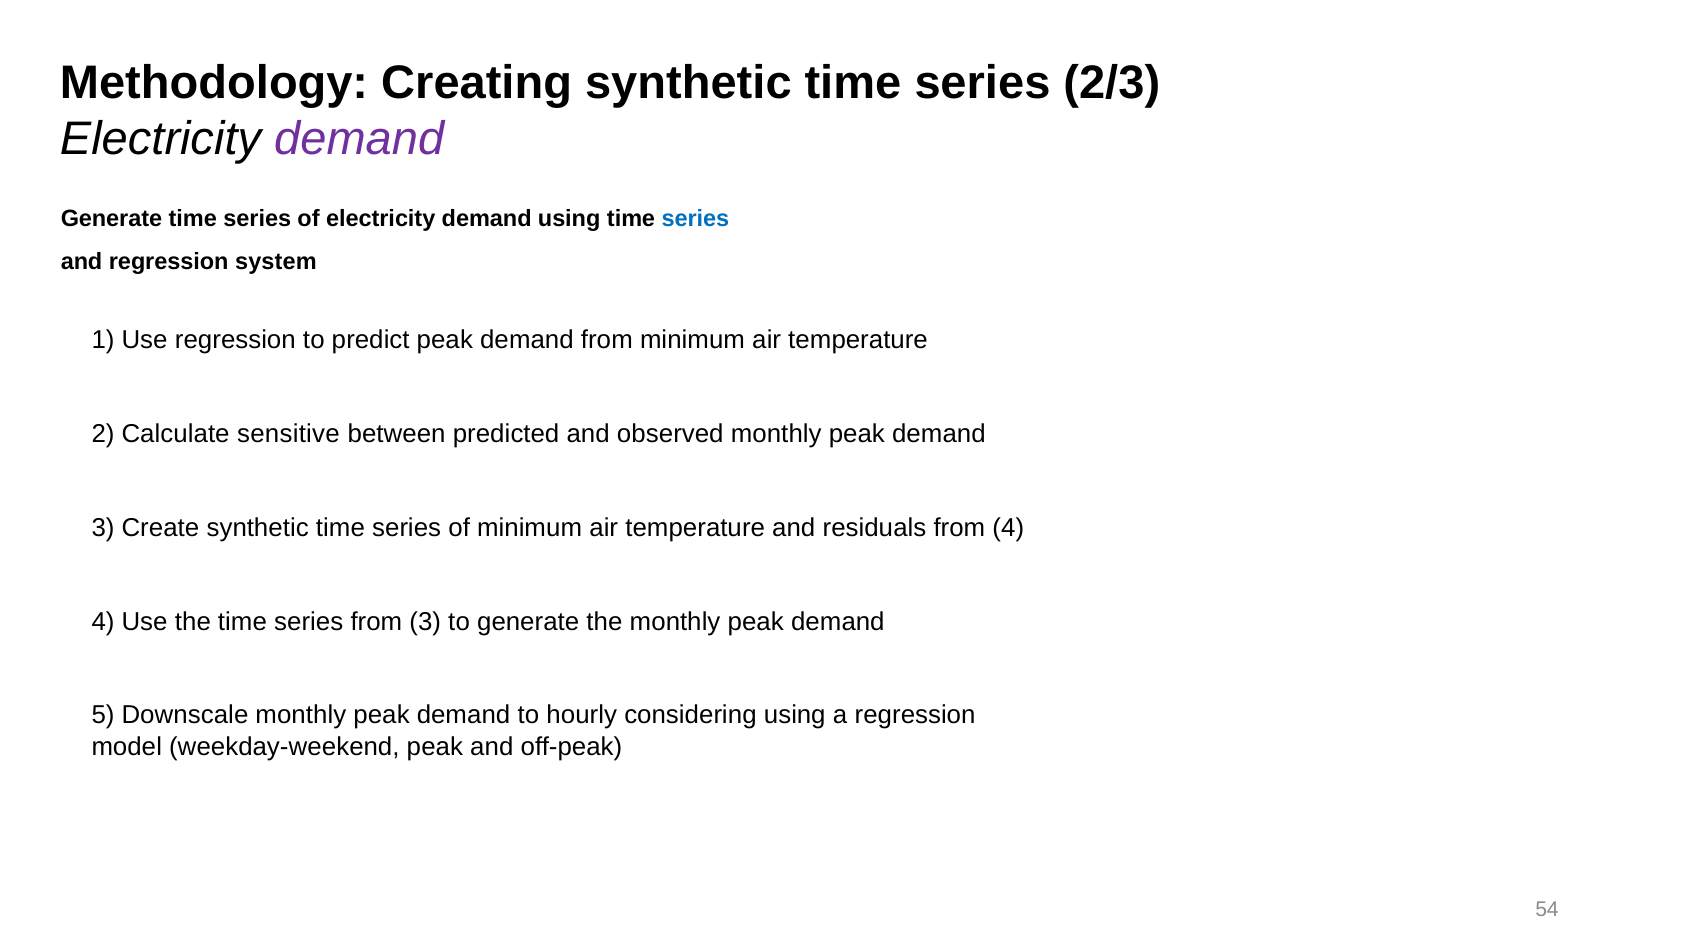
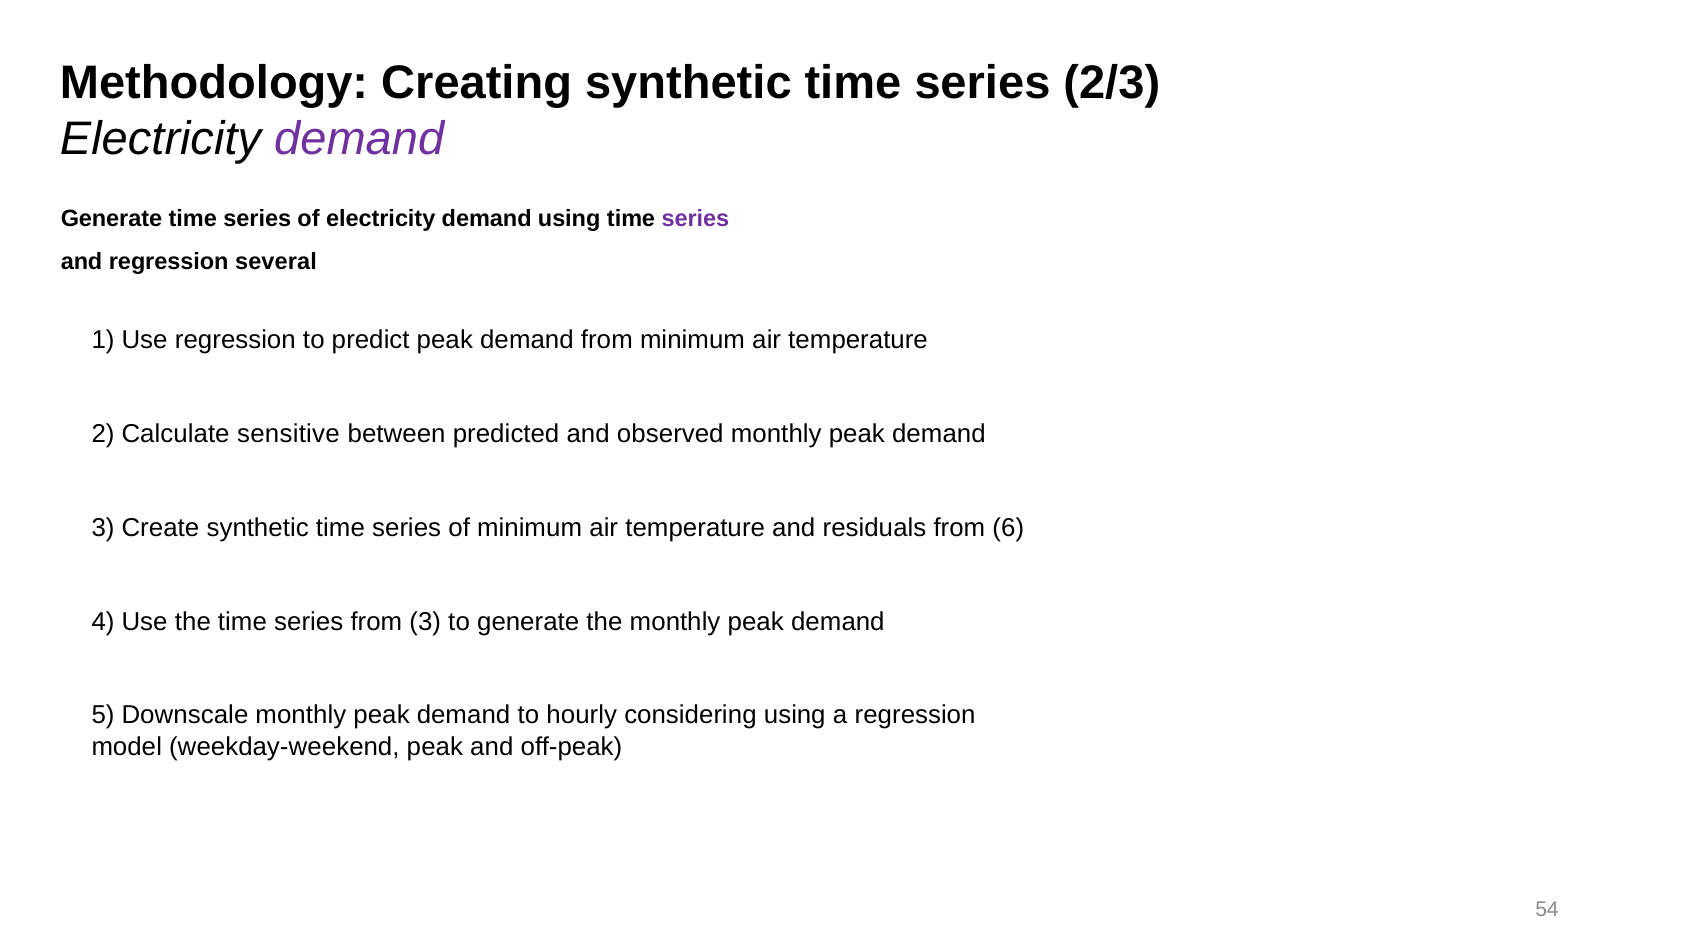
series colour: blue -> purple (695, 219)
system: system -> several (276, 261)
from 4: 4 -> 6 (1008, 527)
